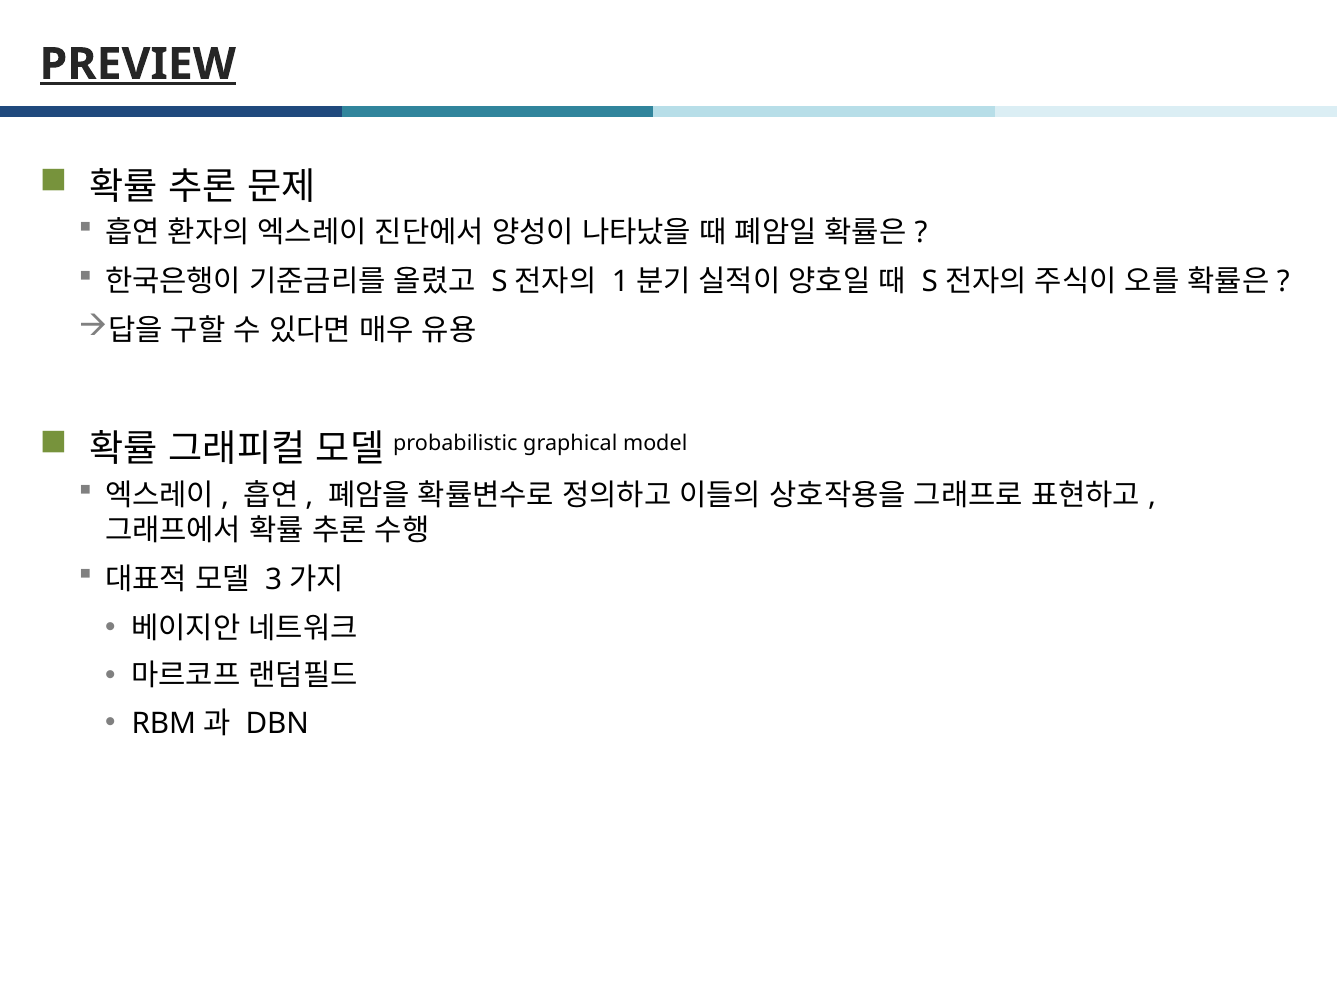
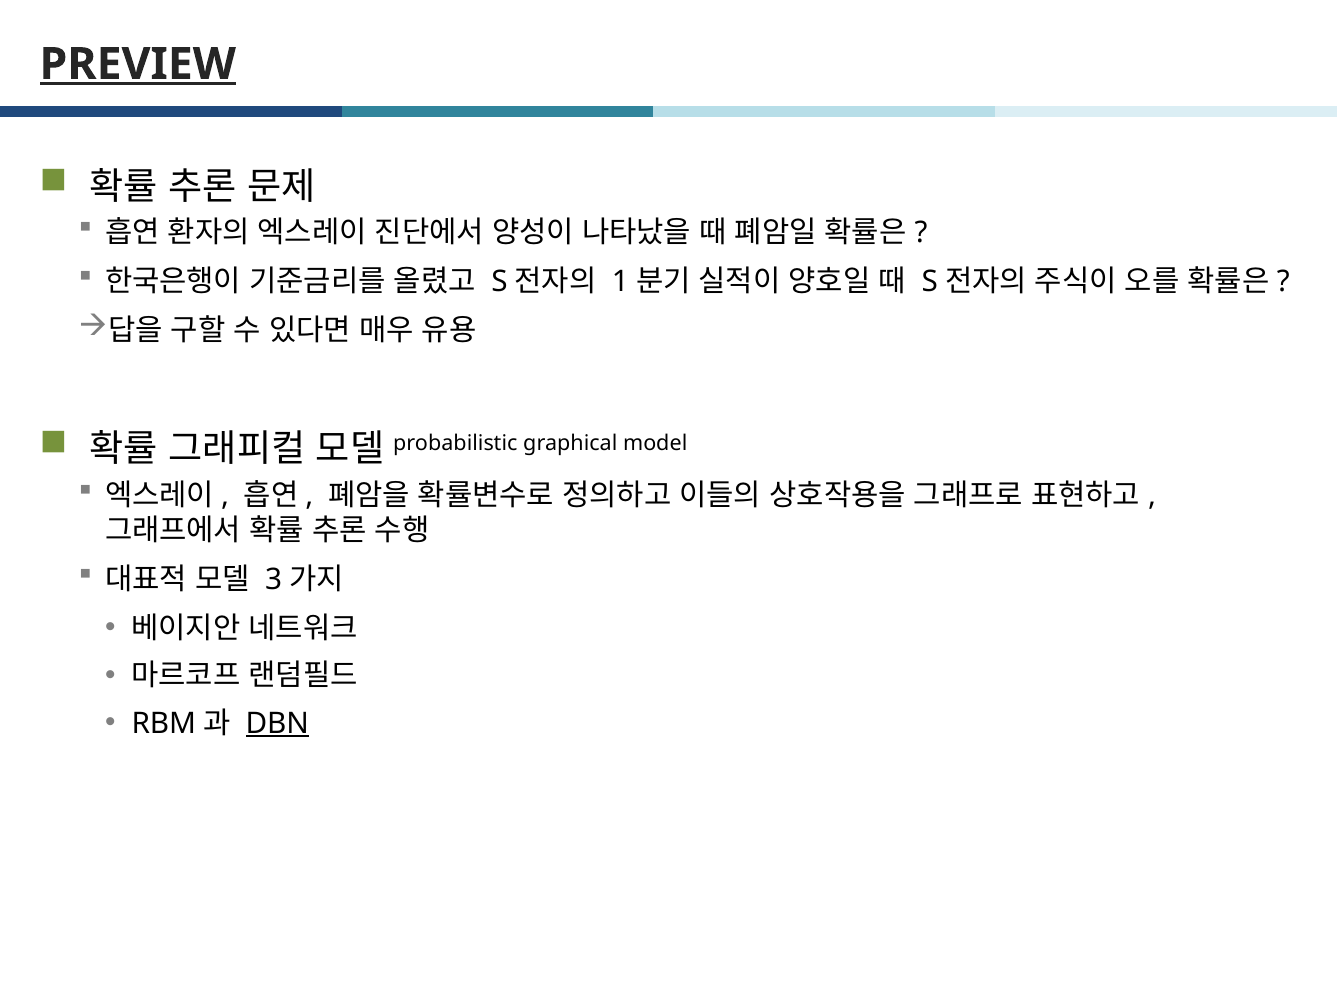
DBN underline: none -> present (277, 723)
